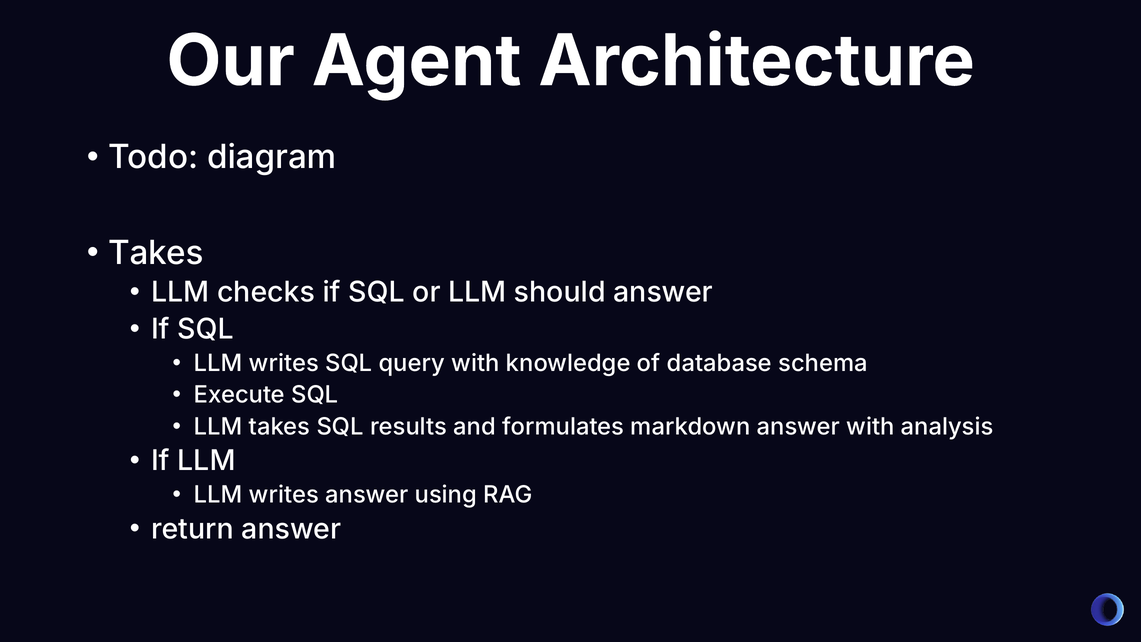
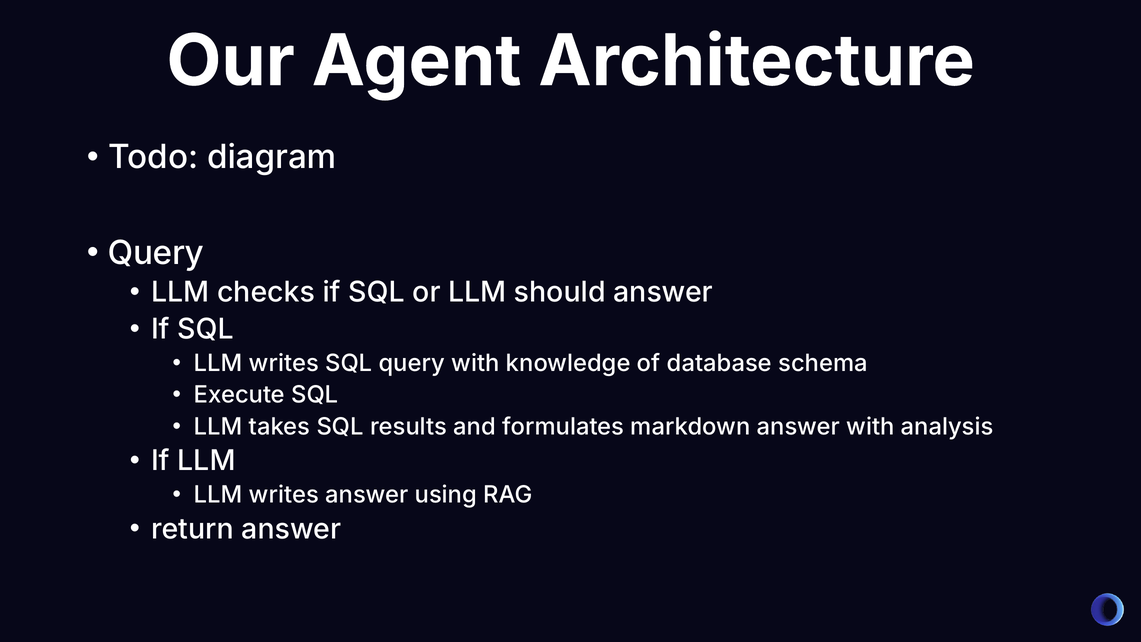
Takes: Takes -> Query (156, 253)
